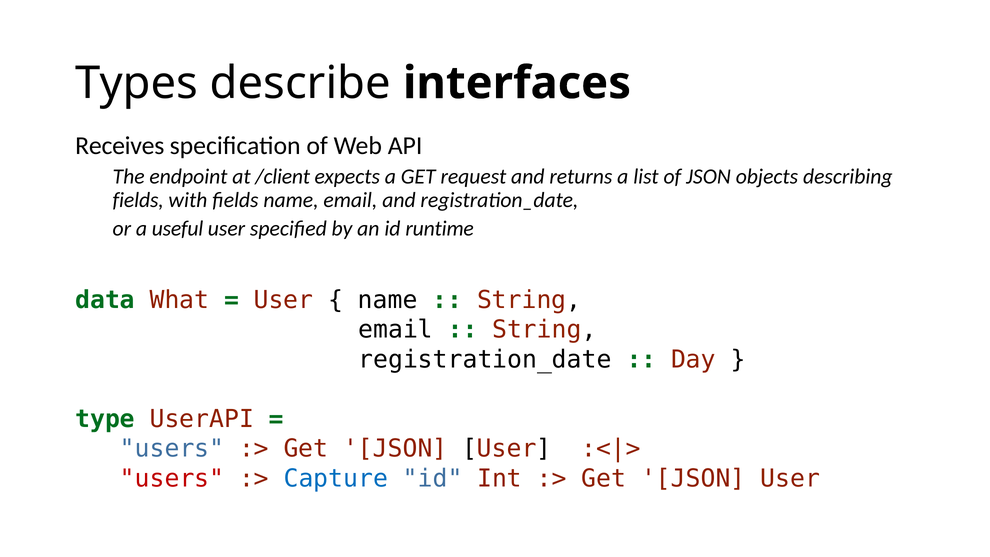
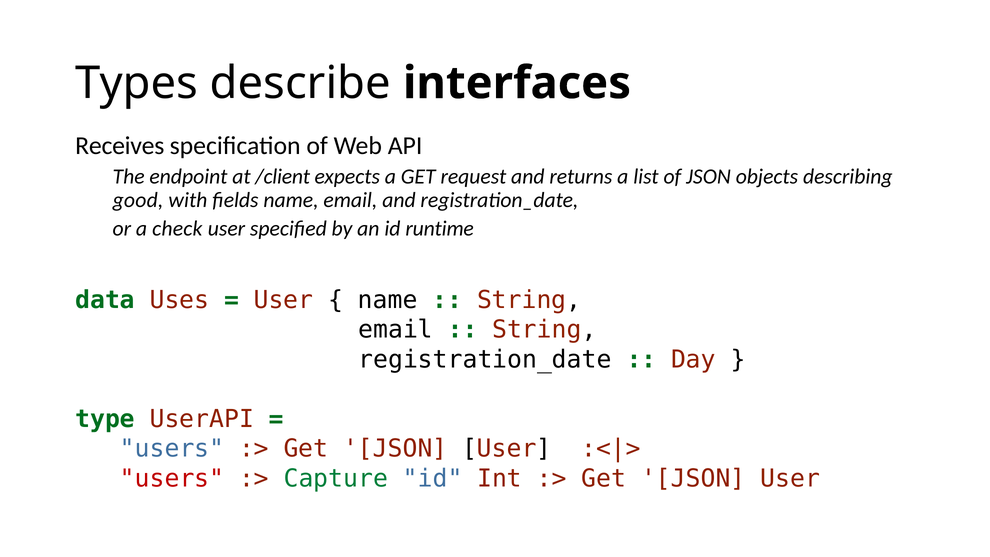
fields: fields -> good (138, 200)
useful: useful -> check (177, 229)
What: What -> Uses (179, 300)
Capture colour: blue -> green (336, 478)
